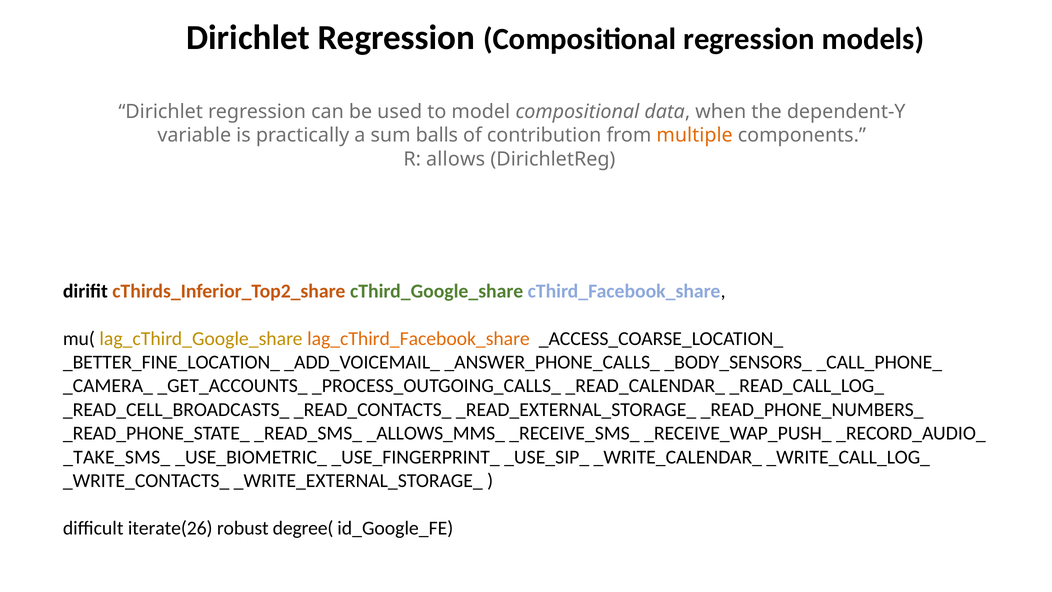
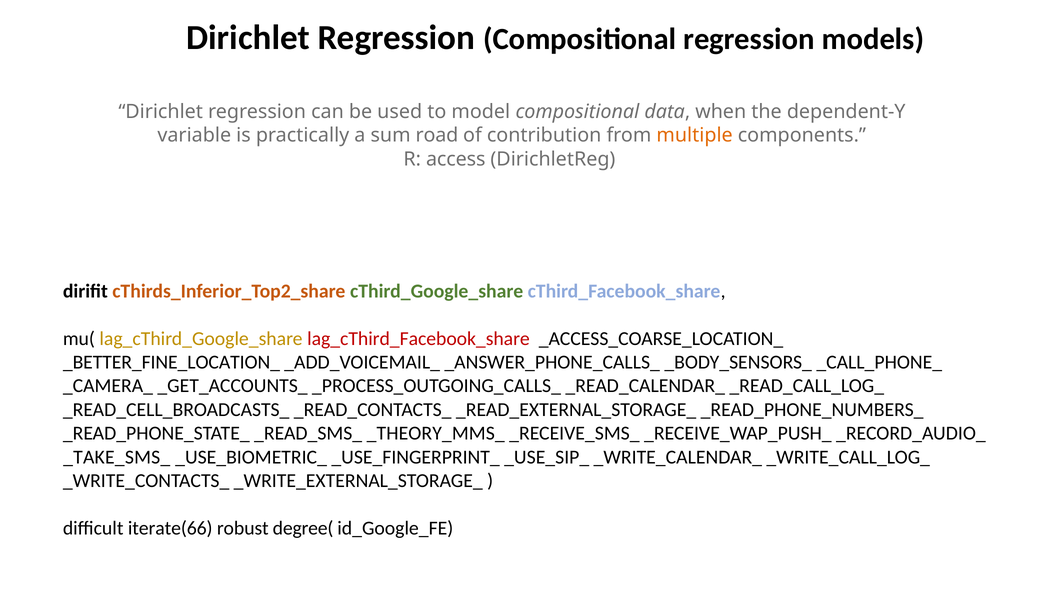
balls: balls -> road (437, 135)
allows: allows -> access (456, 159)
lag_cThird_Facebook_share colour: orange -> red (419, 338)
_ALLOWS_MMS_: _ALLOWS_MMS_ -> _THEORY_MMS_ (436, 433)
iterate(26: iterate(26 -> iterate(66 (170, 528)
